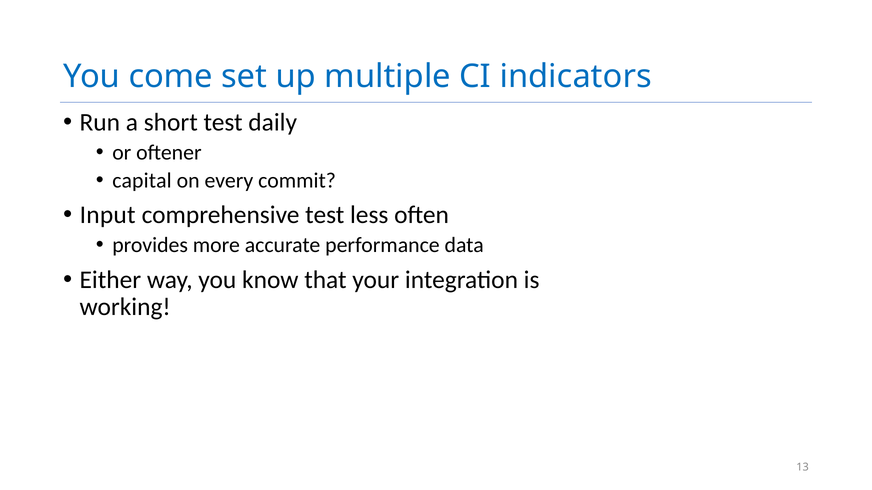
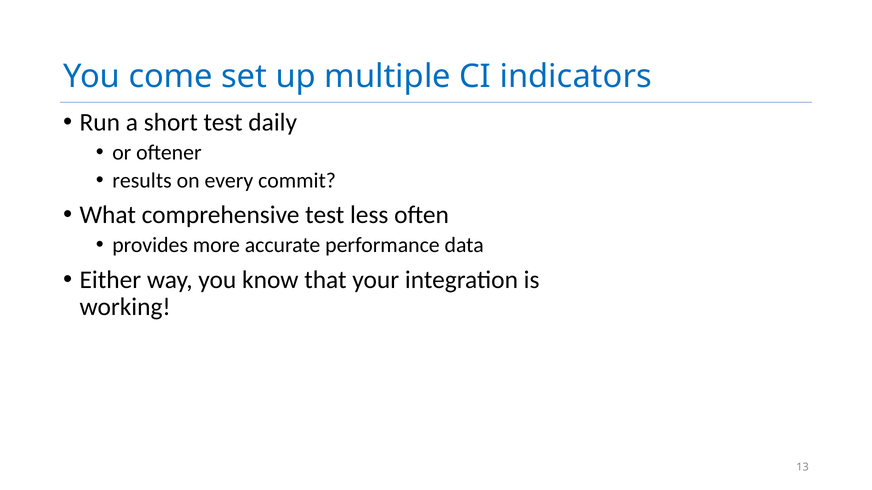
capital: capital -> results (142, 181)
Input: Input -> What (108, 215)
